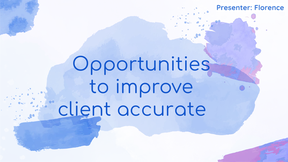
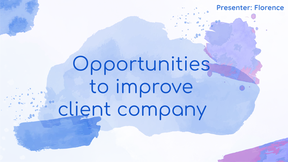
accurate: accurate -> company (162, 110)
